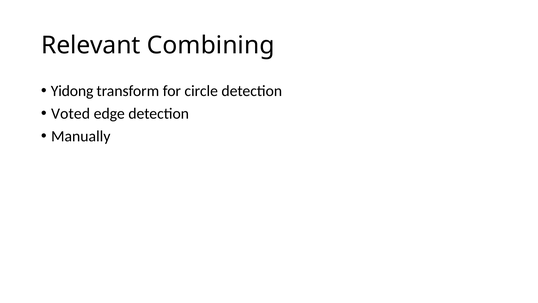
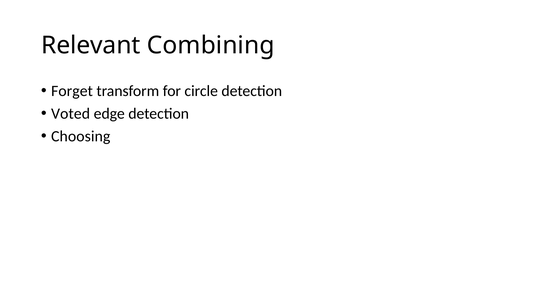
Yidong: Yidong -> Forget (72, 91)
Manually: Manually -> Choosing (81, 136)
